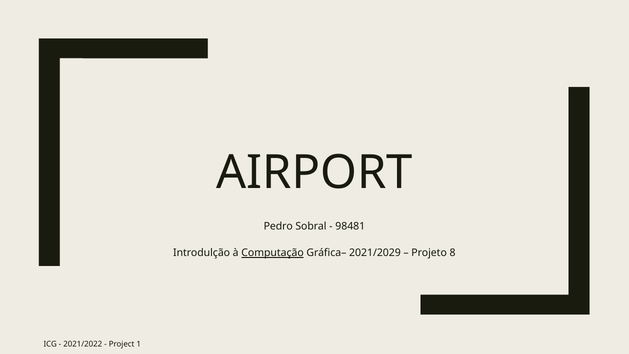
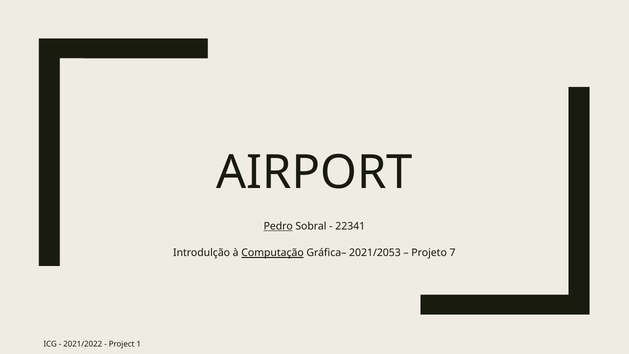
Pedro underline: none -> present (278, 226)
98481: 98481 -> 22341 (350, 226)
2021/2029: 2021/2029 -> 2021/2053 (375, 253)
8: 8 -> 7 (453, 253)
